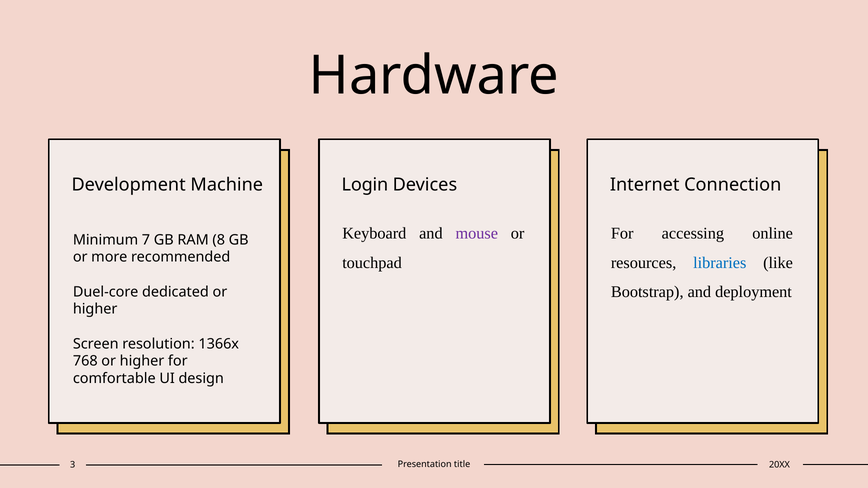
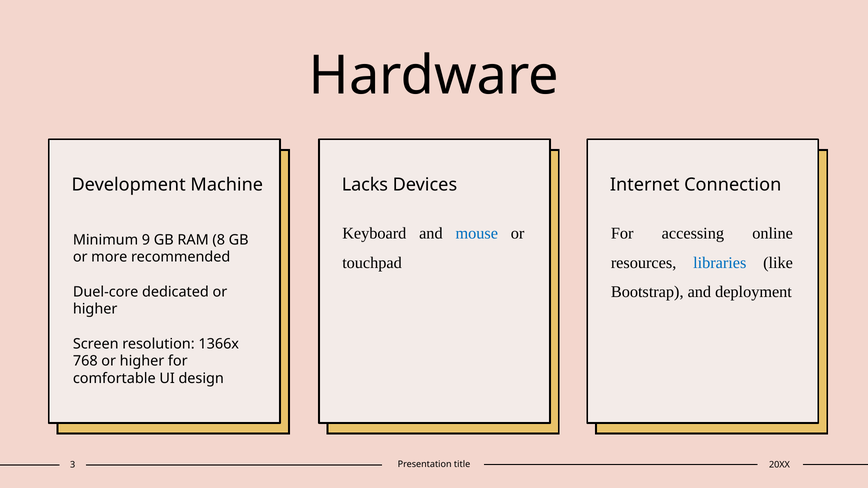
Login: Login -> Lacks (365, 185)
mouse colour: purple -> blue (477, 234)
7: 7 -> 9 (146, 240)
